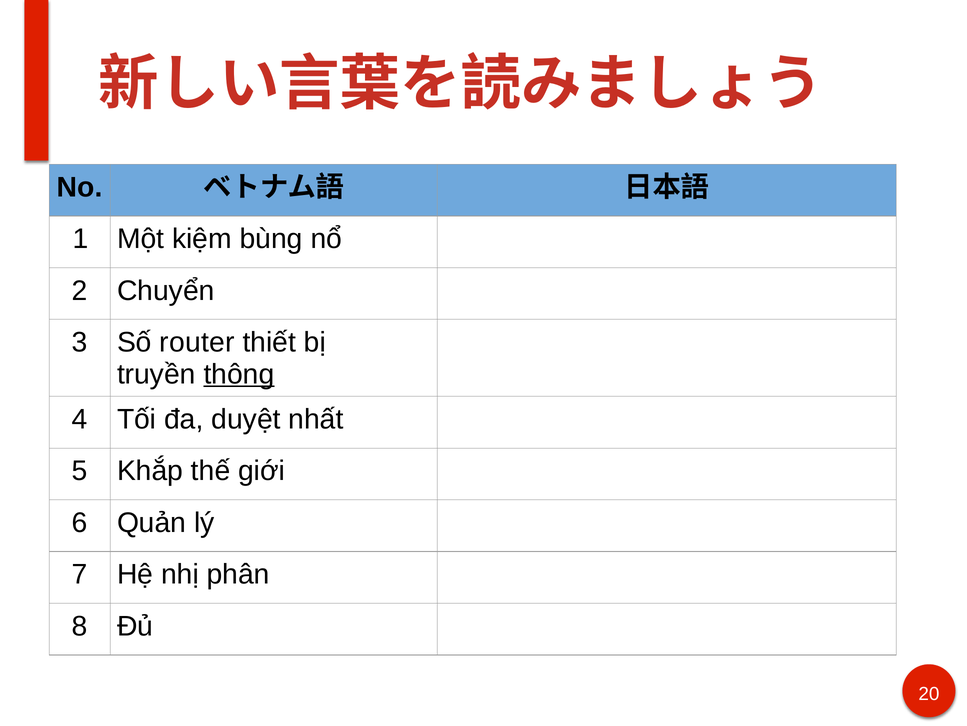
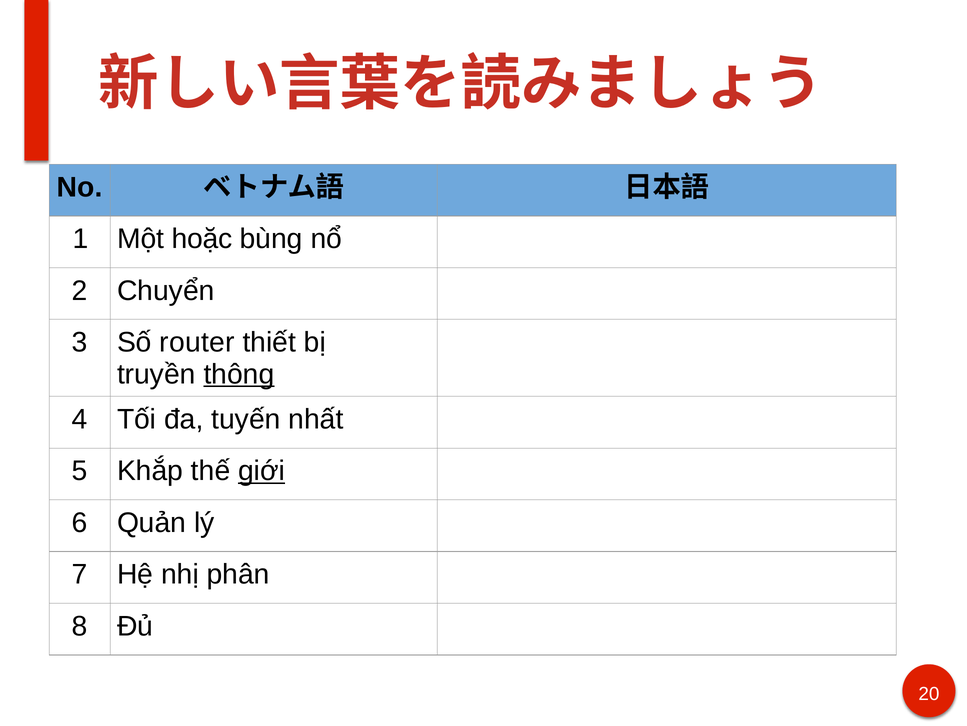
kiệm: kiệm -> hoặc (202, 239)
duyệt: duyệt -> tuyến (246, 419)
giới underline: none -> present (262, 471)
